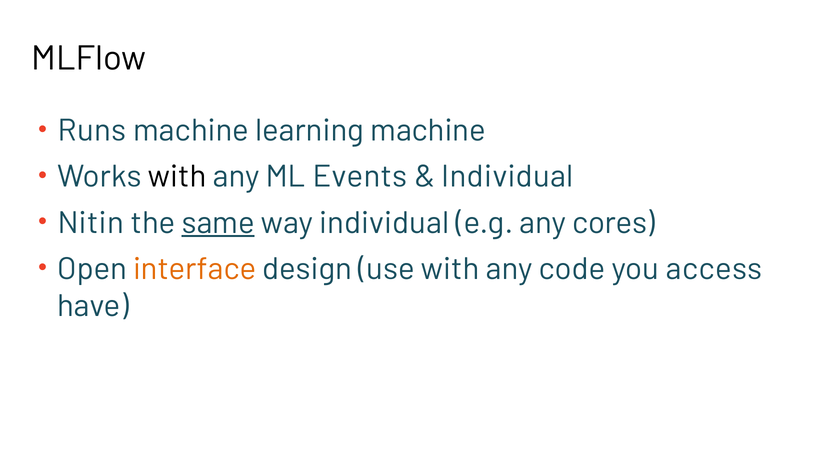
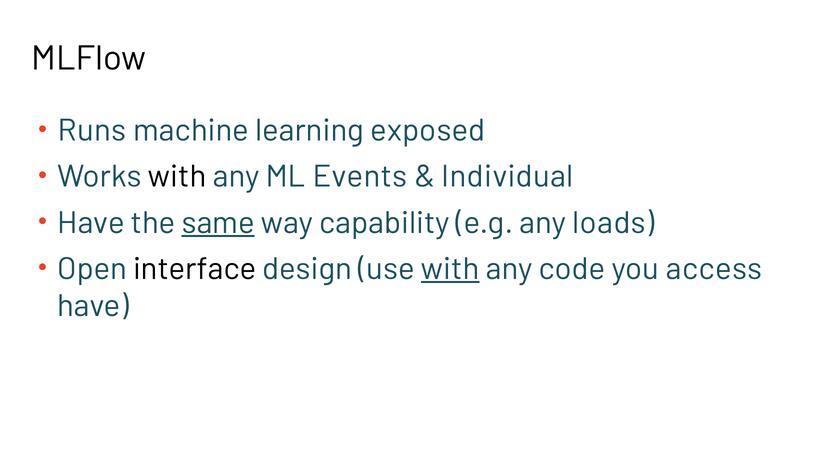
learning machine: machine -> exposed (428, 131)
Nitin: Nitin -> Have (91, 223)
way individual: individual -> capability (385, 223)
cores: cores -> loads (613, 223)
interface colour: orange -> black (195, 269)
with underline: none -> present (450, 269)
